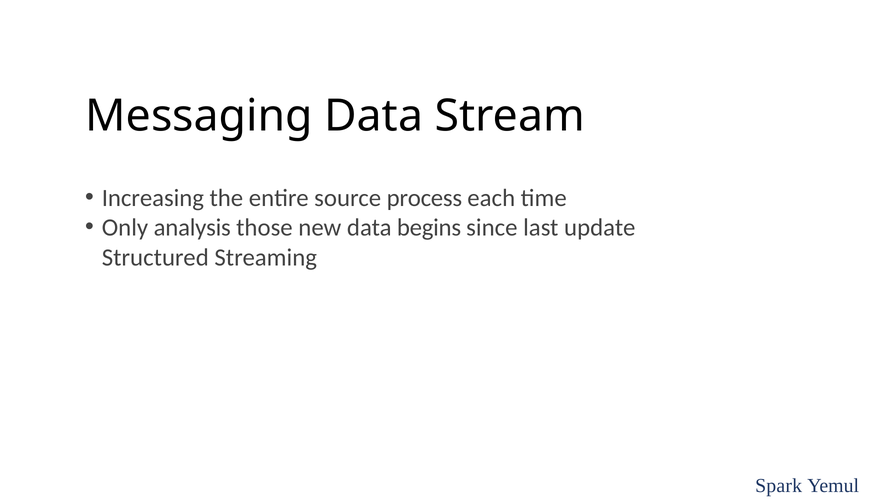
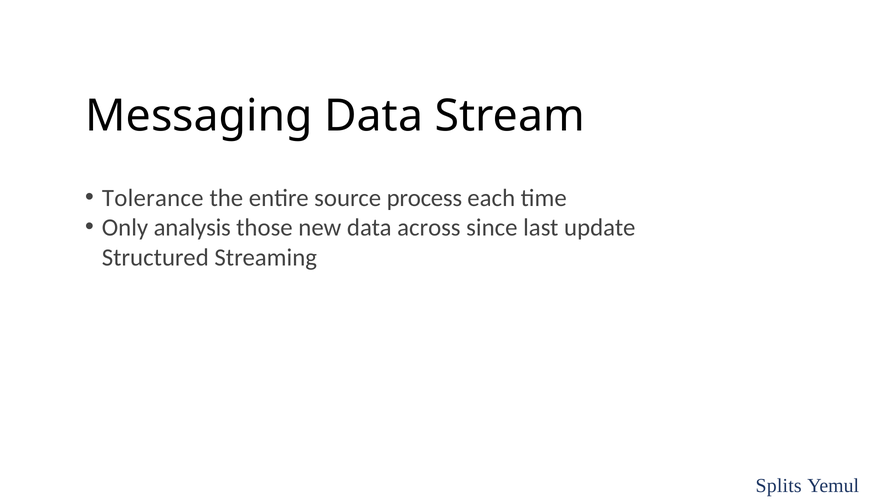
Increasing: Increasing -> Tolerance (153, 198)
begins: begins -> across (429, 228)
Spark: Spark -> Splits (779, 486)
